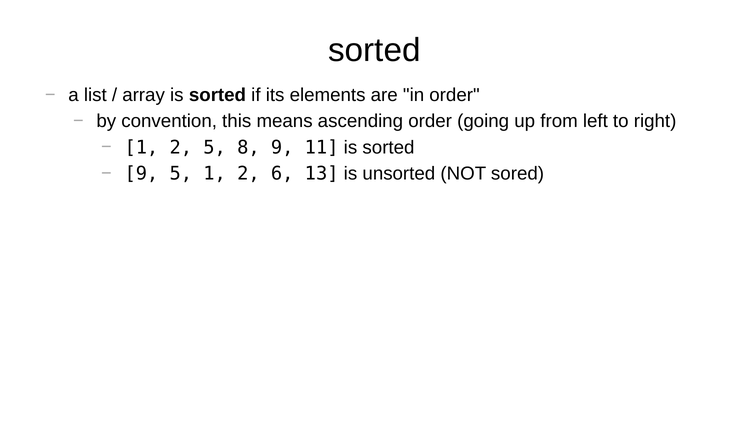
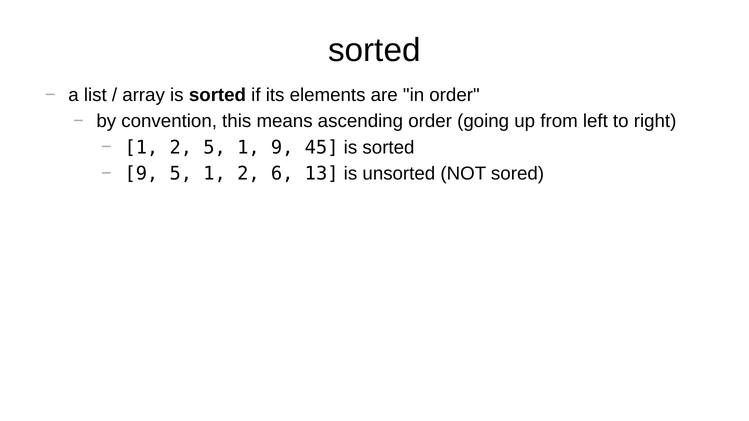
2 5 8: 8 -> 1 (248, 148)
11: 11 -> 45 (322, 148)
